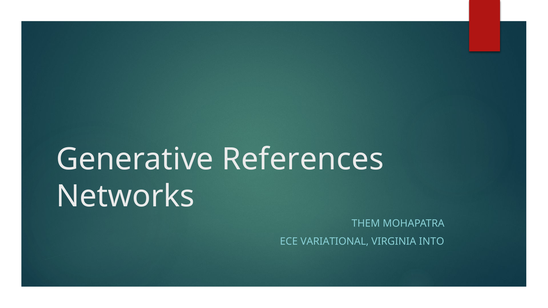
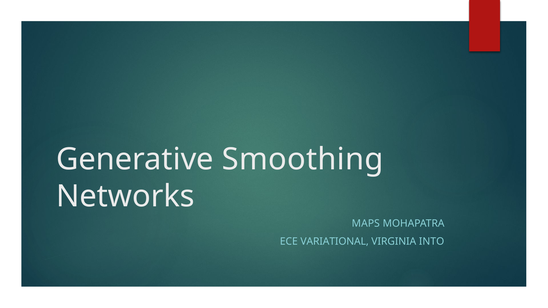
References: References -> Smoothing (303, 159)
THEM: THEM -> MAPS (366, 224)
